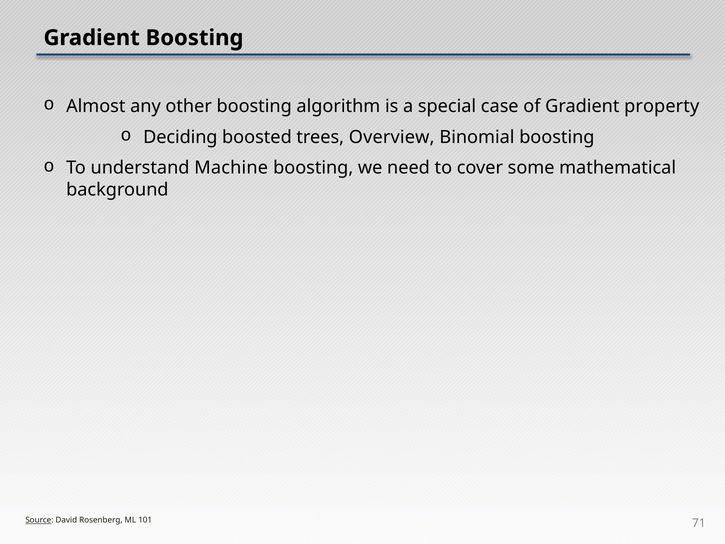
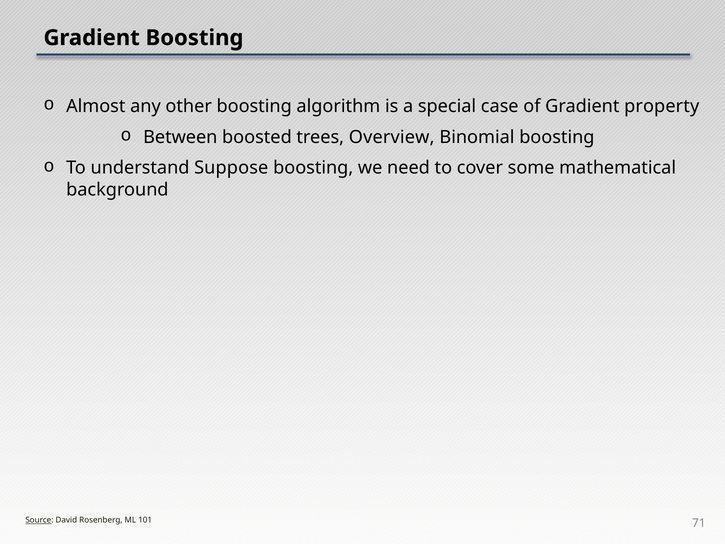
Deciding: Deciding -> Between (180, 137)
Machine: Machine -> Suppose (231, 168)
